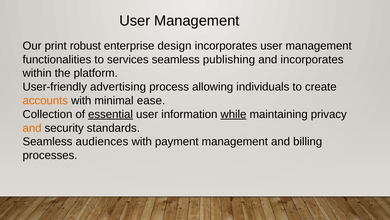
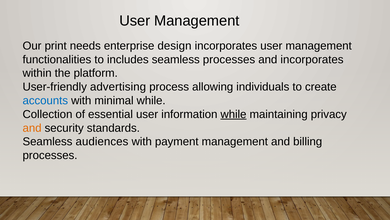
robust: robust -> needs (85, 46)
services: services -> includes (128, 59)
seamless publishing: publishing -> processes (229, 59)
accounts colour: orange -> blue (45, 100)
minimal ease: ease -> while (151, 100)
essential underline: present -> none (111, 114)
